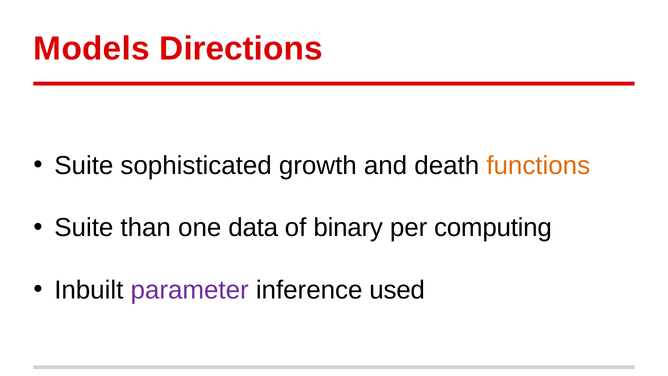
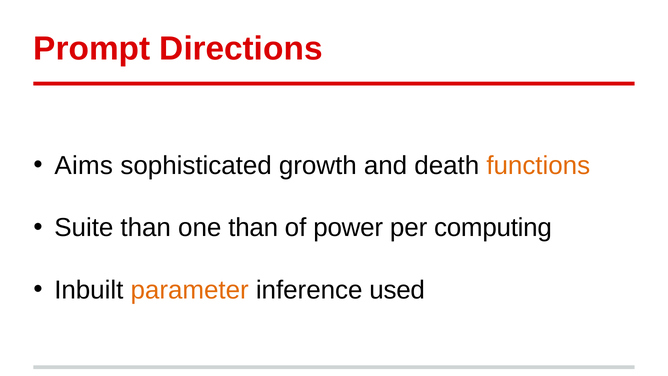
Models: Models -> Prompt (92, 49)
Suite: Suite -> Aims (84, 165)
one data: data -> than (253, 228)
binary: binary -> power (348, 228)
parameter colour: purple -> orange (190, 290)
